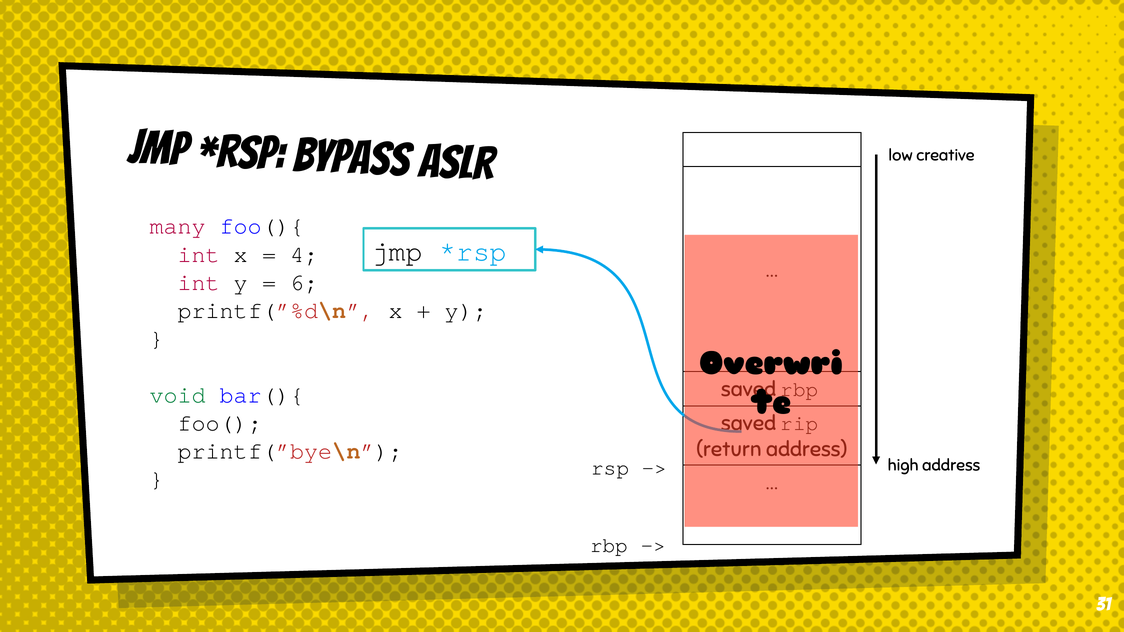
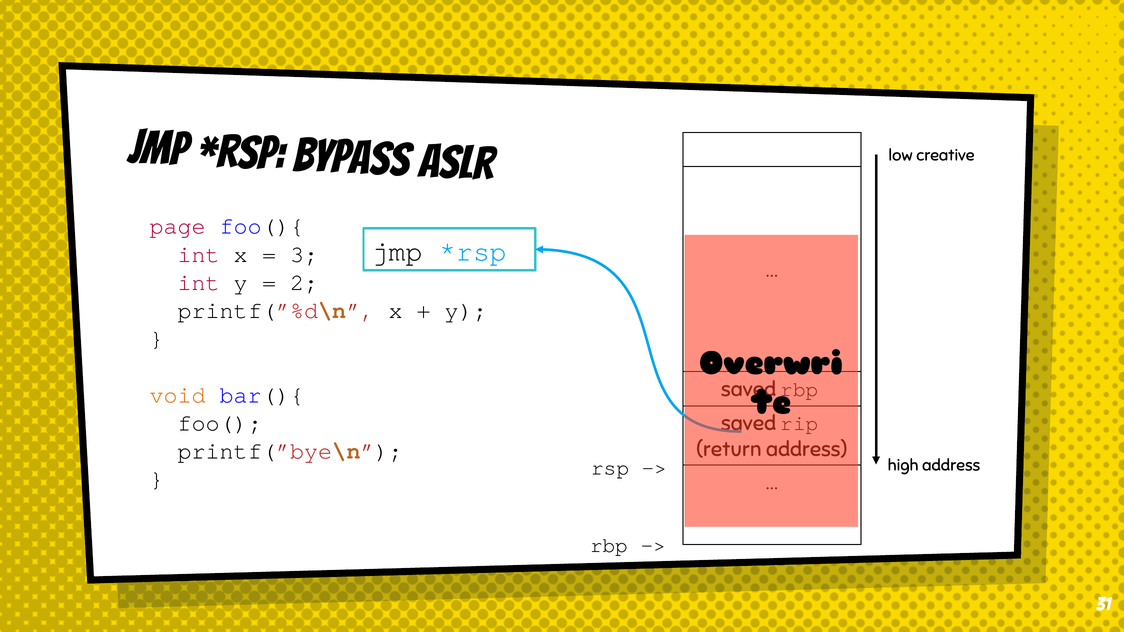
many: many -> page (178, 226)
4: 4 -> 3 (304, 254)
6: 6 -> 2 (304, 283)
void colour: green -> orange (178, 395)
